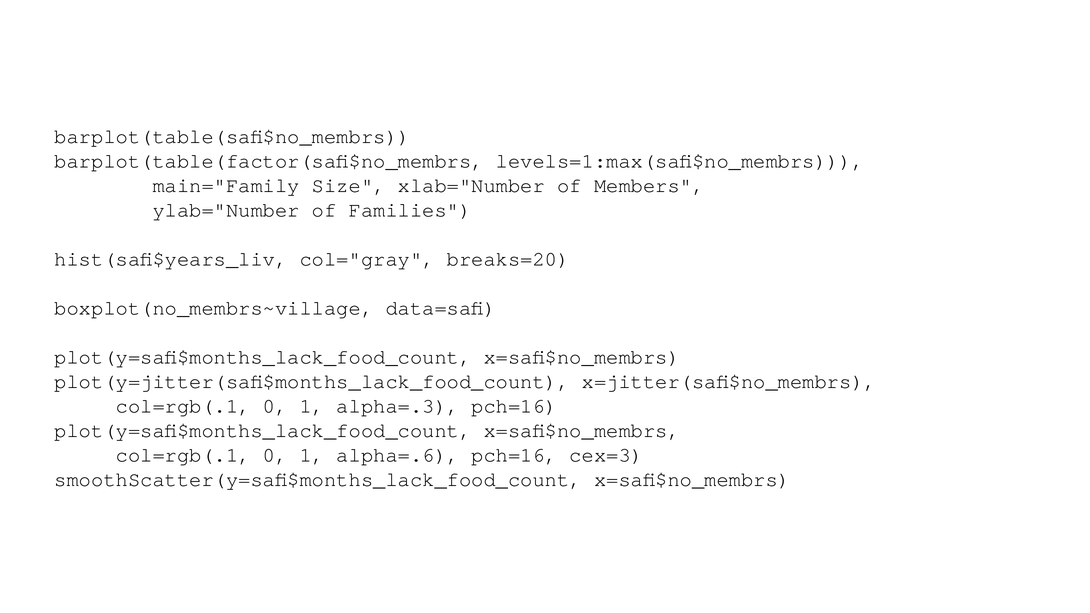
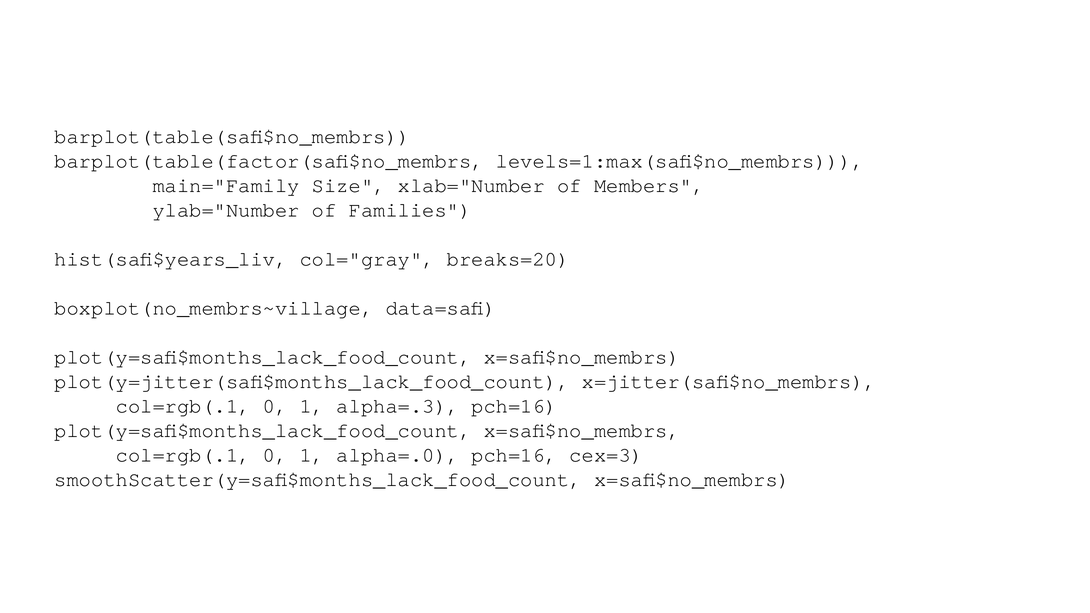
alpha=.6: alpha=.6 -> alpha=.0 (398, 455)
